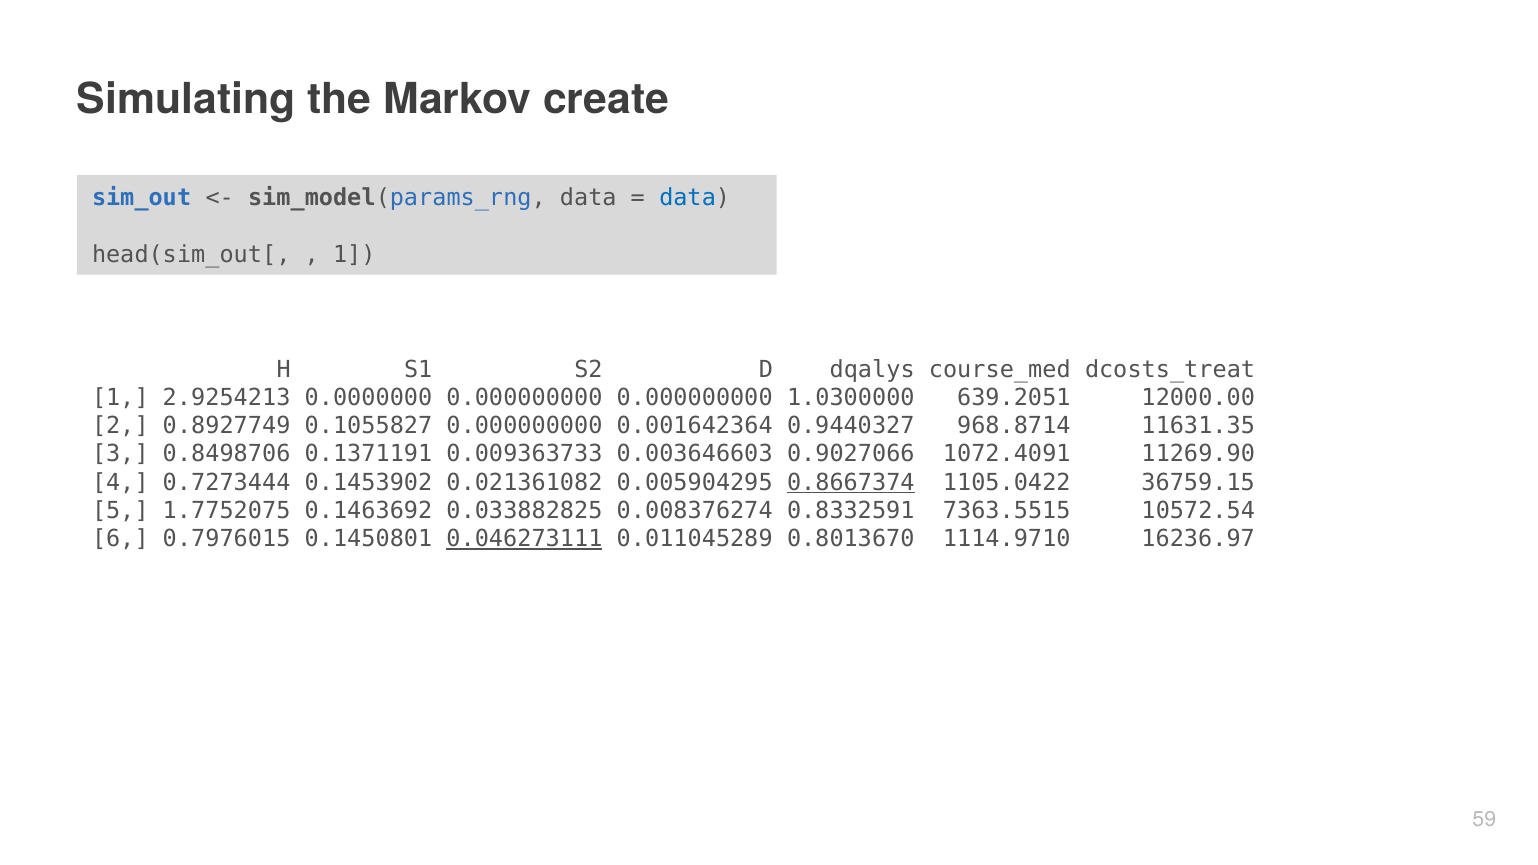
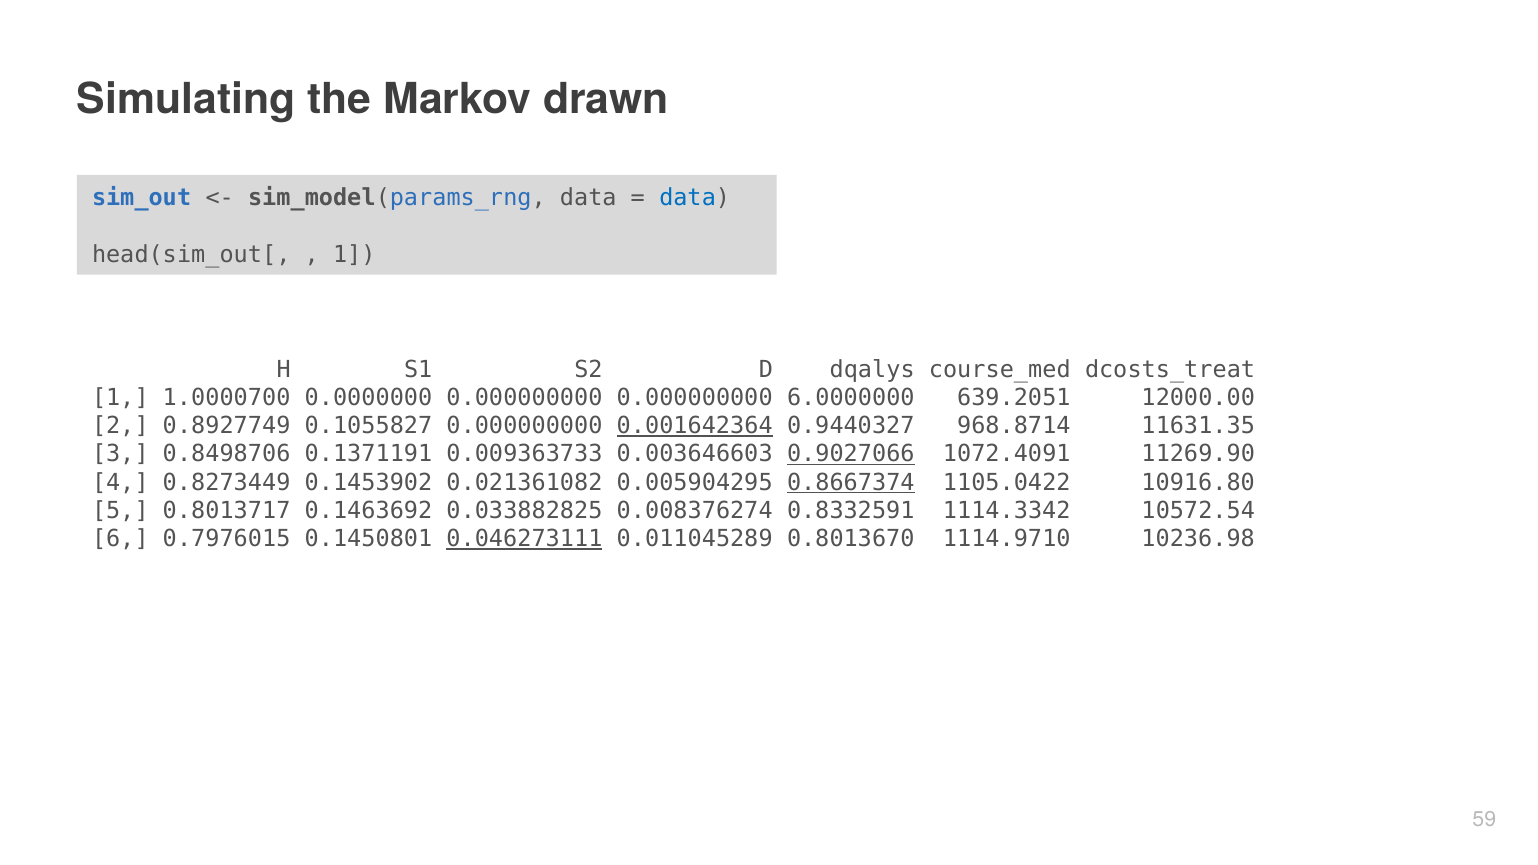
create: create -> drawn (606, 99)
2.9254213: 2.9254213 -> 1.0000700 (227, 398)
1.0300000: 1.0300000 -> 6.0000000 (851, 398)
0.001642364 underline: none -> present (695, 426)
0.9027066 underline: none -> present (851, 454)
0.7273444: 0.7273444 -> 0.8273449 (227, 483)
36759.15: 36759.15 -> 10916.80 (1198, 483)
1.7752075: 1.7752075 -> 0.8013717 (227, 511)
7363.5515: 7363.5515 -> 1114.3342 (1007, 511)
16236.97: 16236.97 -> 10236.98 (1198, 539)
